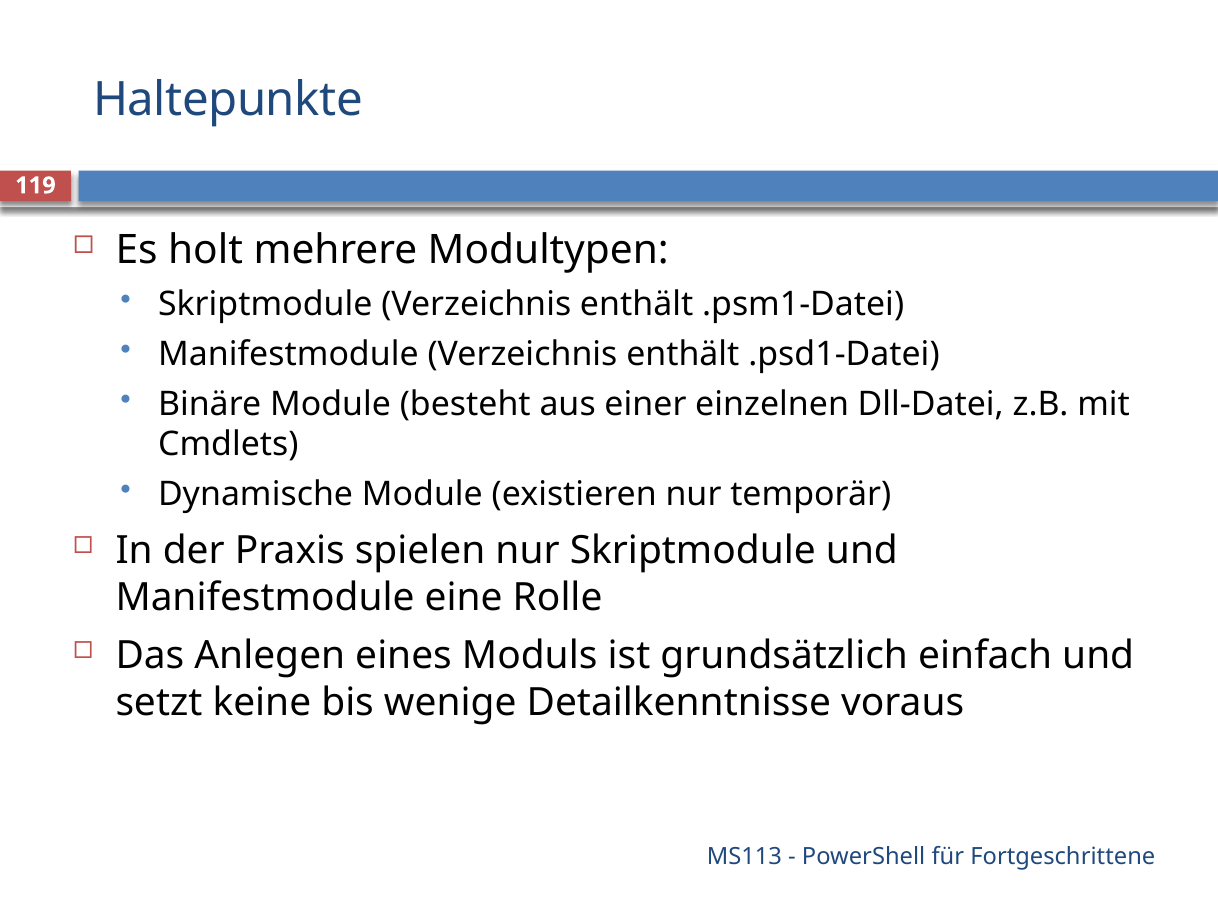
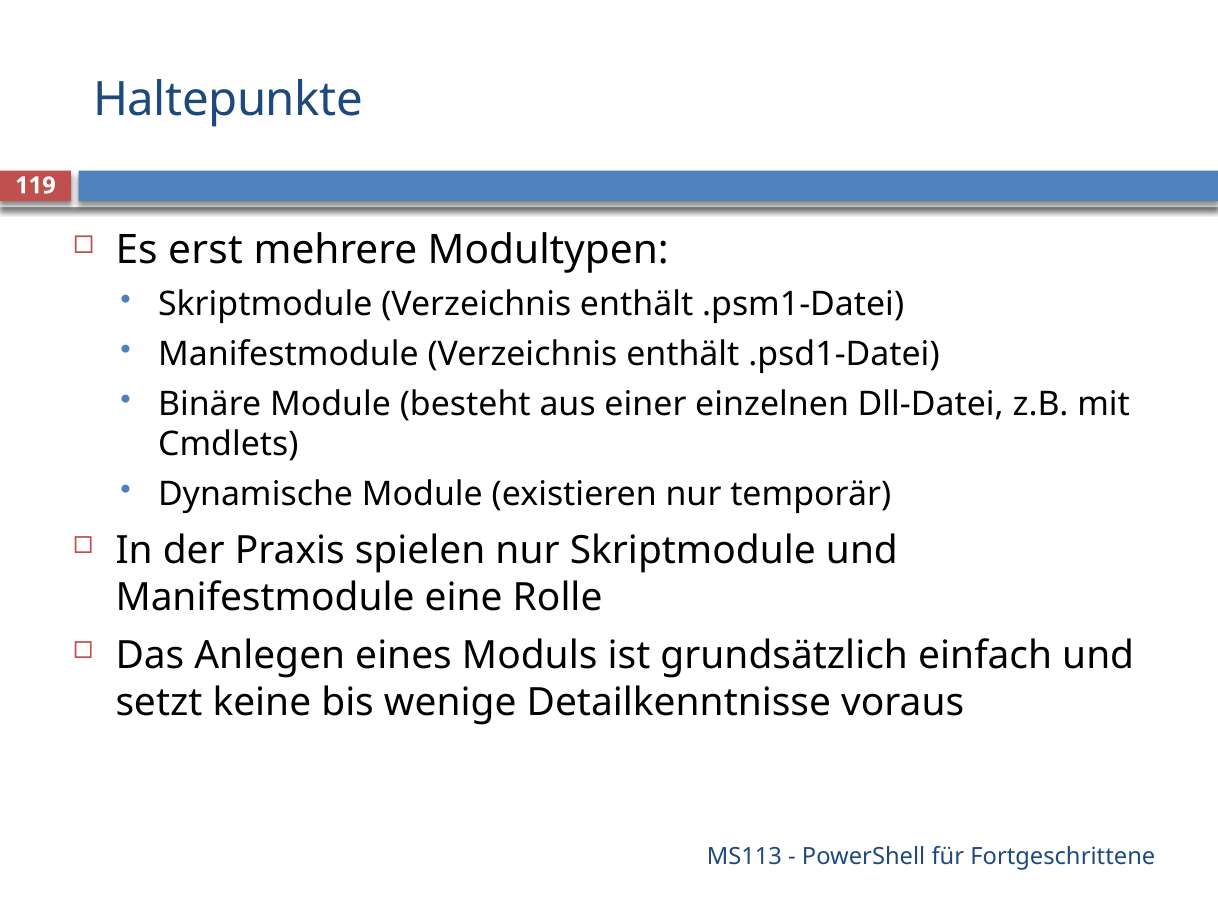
holt: holt -> erst (205, 250)
